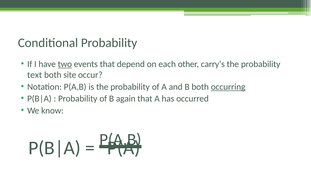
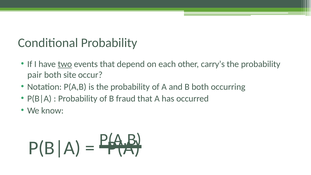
text: text -> pair (35, 75)
occurring underline: present -> none (228, 87)
again: again -> fraud (126, 99)
